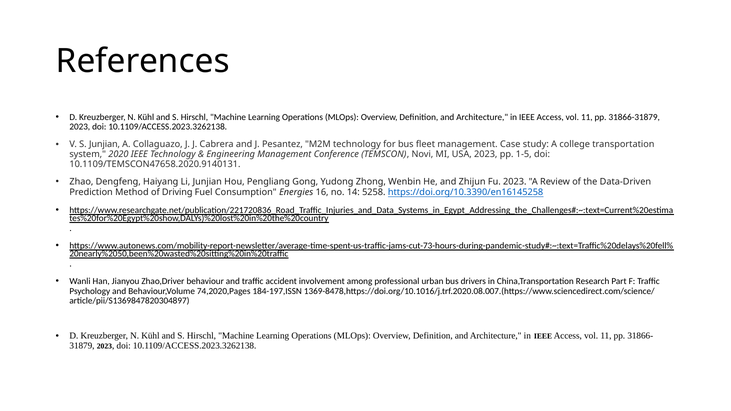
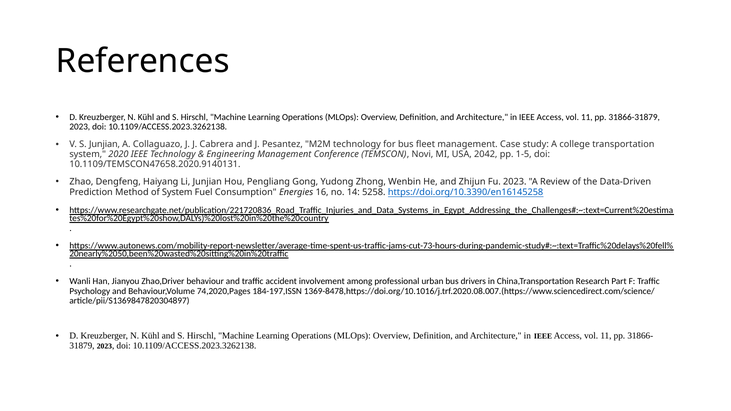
USA 2023: 2023 -> 2042 (486, 154)
of Driving: Driving -> System (177, 193)
